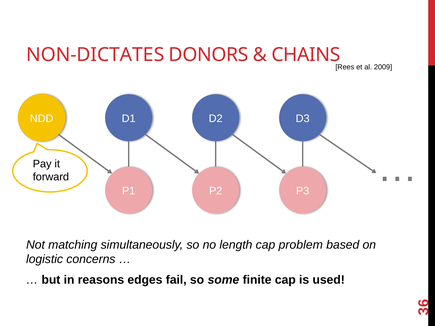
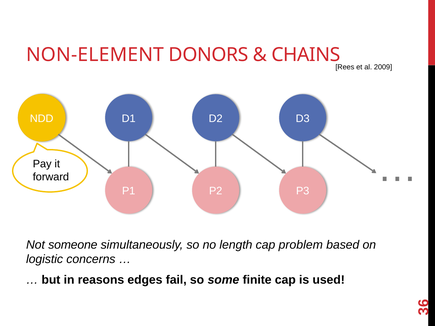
NON-DICTATES: NON-DICTATES -> NON-ELEMENT (95, 55)
matching: matching -> someone (73, 245)
